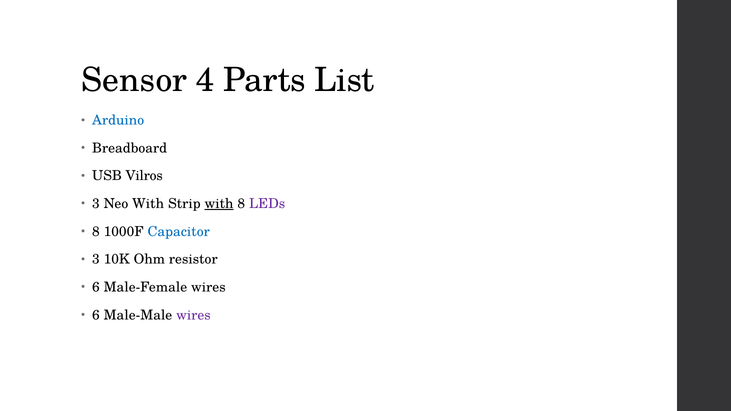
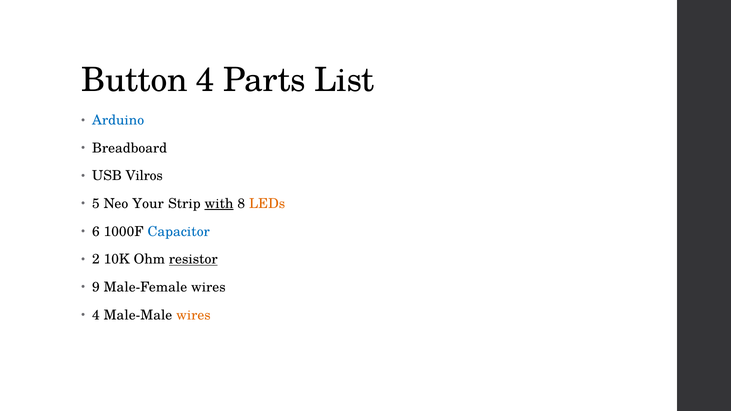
Sensor: Sensor -> Button (134, 80)
3: 3 -> 5 (96, 204)
Neo With: With -> Your (148, 204)
LEDs colour: purple -> orange (267, 204)
8: 8 -> 6 (96, 232)
3: 3 -> 2 (96, 259)
resistor underline: none -> present (193, 259)
6: 6 -> 9 (96, 287)
6: 6 -> 4 (96, 315)
wires colour: purple -> orange (193, 315)
